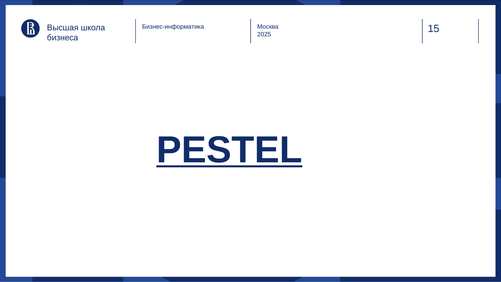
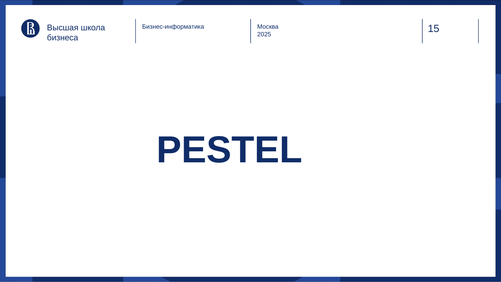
PESTEL underline: present -> none (229, 150)
